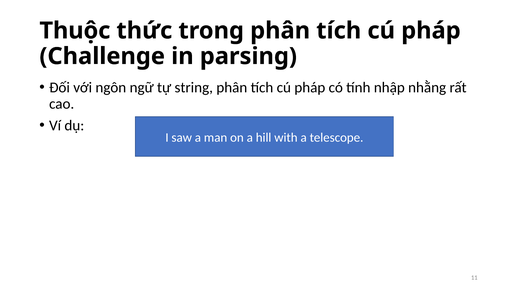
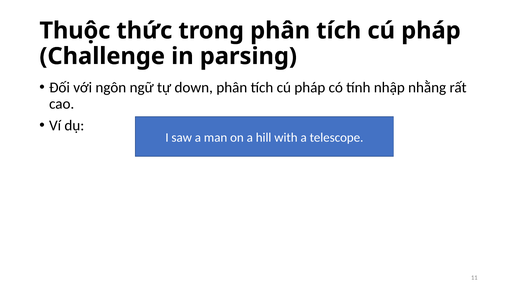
string: string -> down (194, 87)
